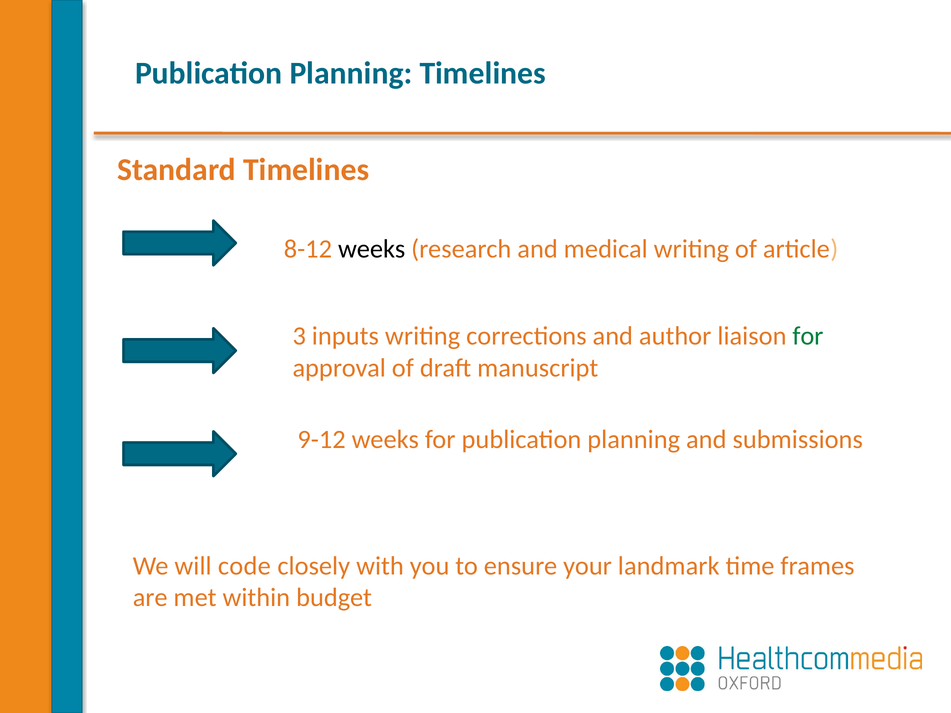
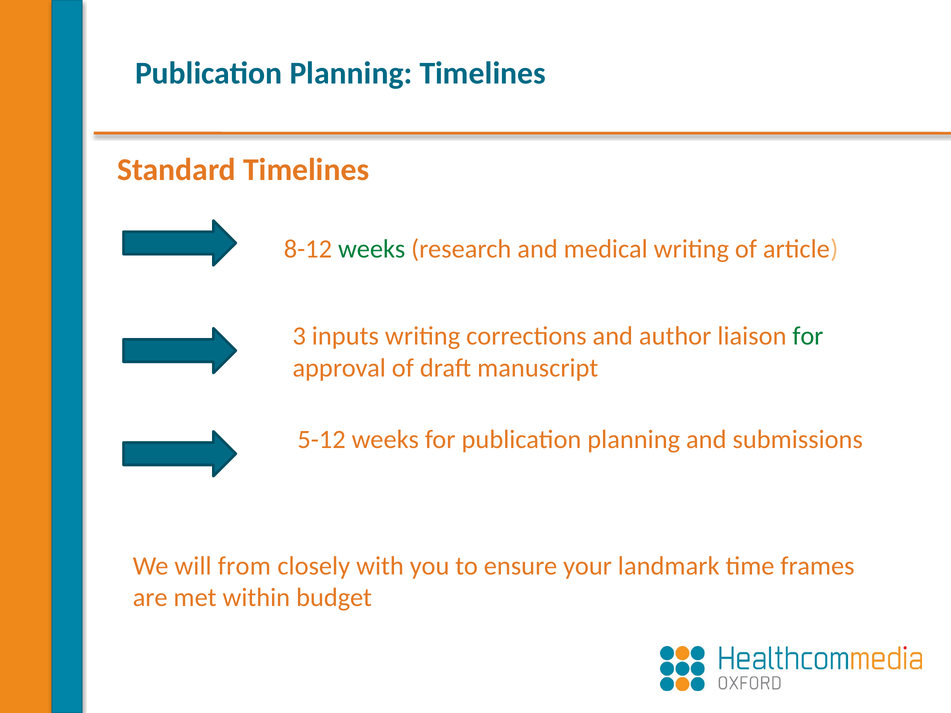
weeks colour: black -> green (372, 249)
9-12: 9-12 -> 5-12 (322, 439)
code: code -> from (244, 566)
